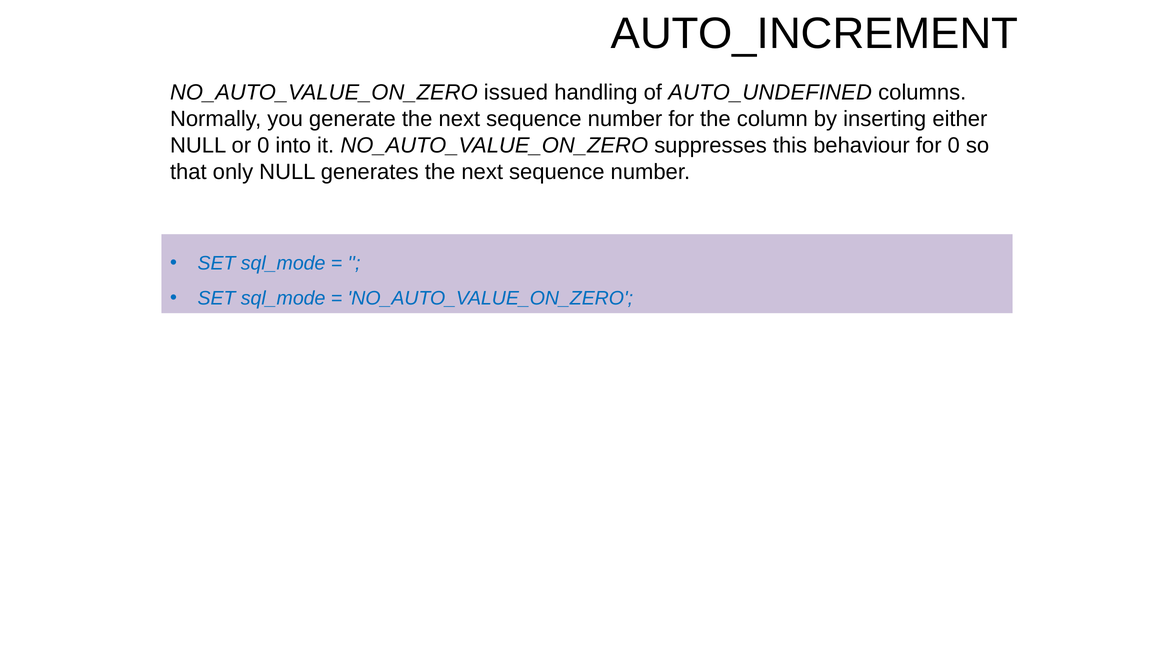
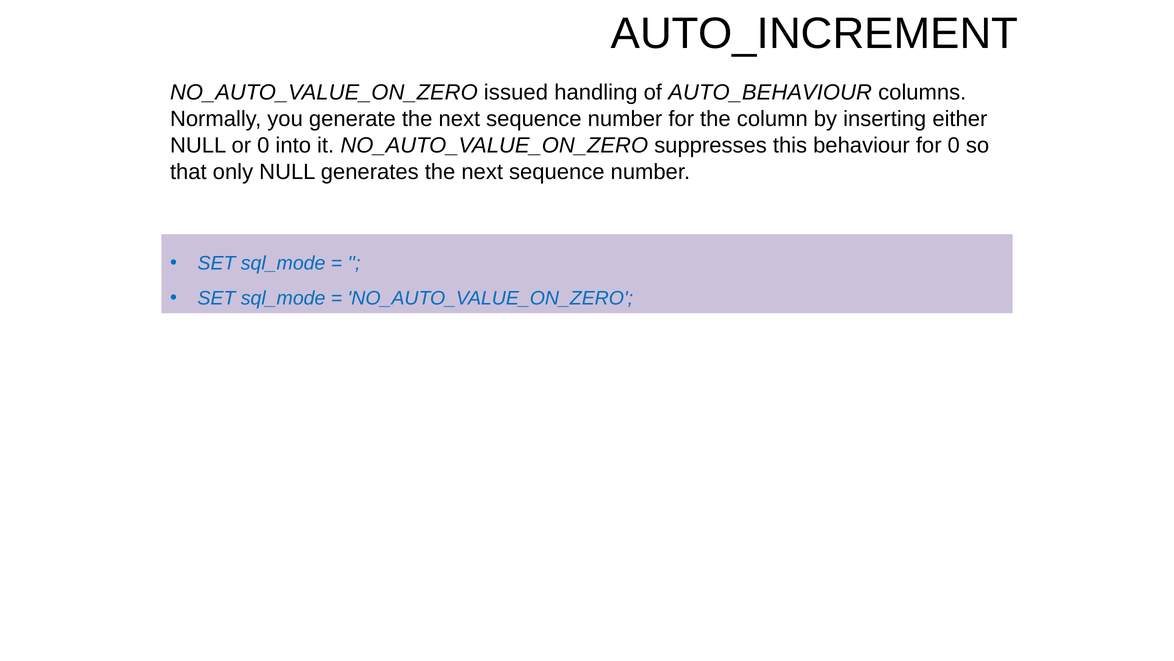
AUTO_UNDEFINED: AUTO_UNDEFINED -> AUTO_BEHAVIOUR (770, 92)
